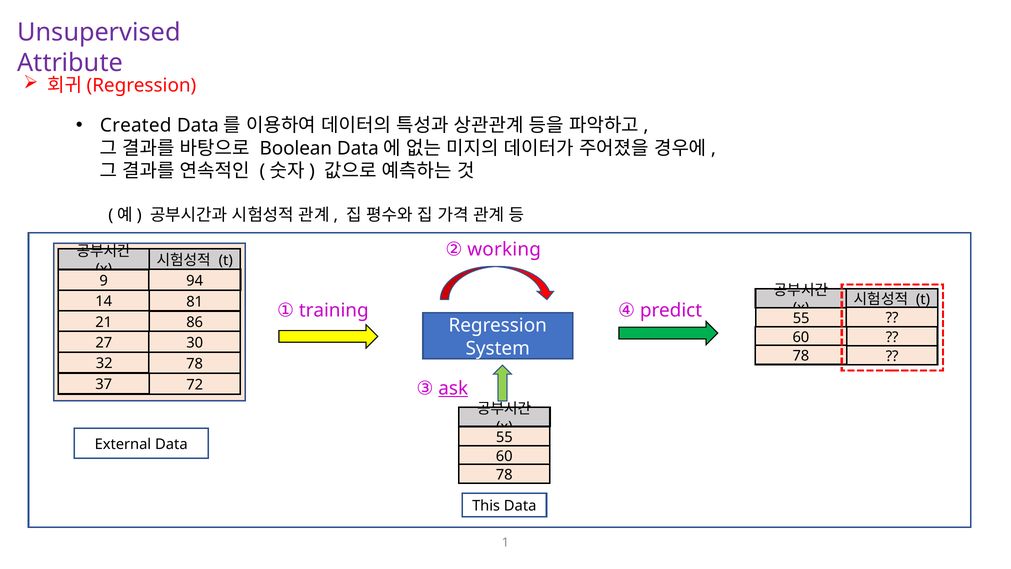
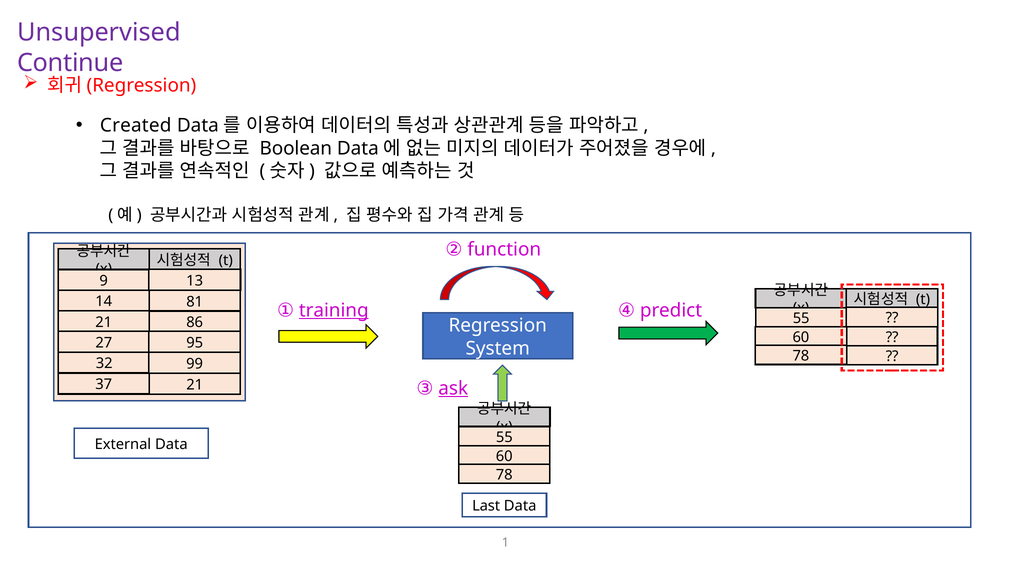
Attribute: Attribute -> Continue (70, 63)
working: working -> function (504, 249)
94: 94 -> 13 (195, 281)
training underline: none -> present (334, 310)
30: 30 -> 95 (195, 343)
32 78: 78 -> 99 (195, 364)
37 72: 72 -> 21 (195, 385)
This: This -> Last (486, 506)
